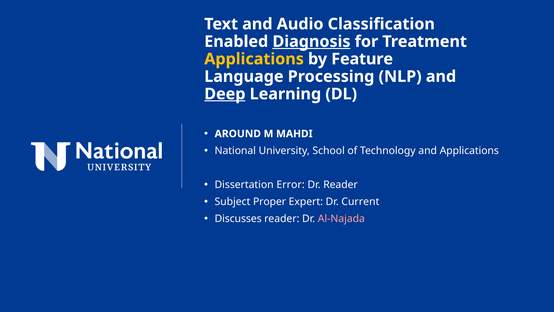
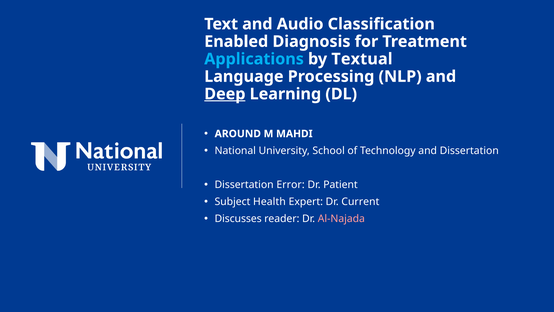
Diagnosis underline: present -> none (311, 41)
Applications colour: yellow -> light blue (254, 59)
Feature: Feature -> Textual (362, 59)
and Applications: Applications -> Dissertation (469, 151)
Dr Reader: Reader -> Patient (340, 185)
Proper: Proper -> Health (269, 202)
